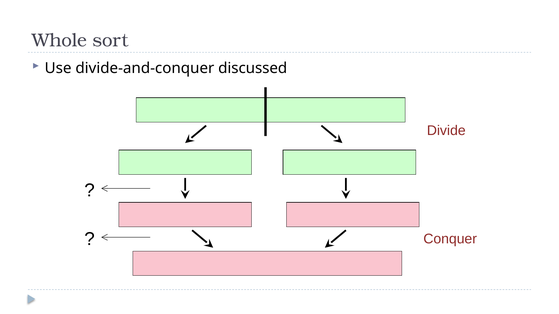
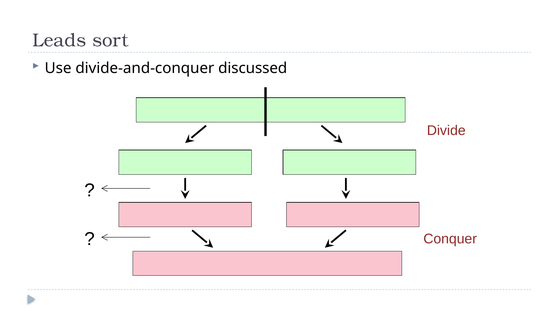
Whole: Whole -> Leads (59, 40)
